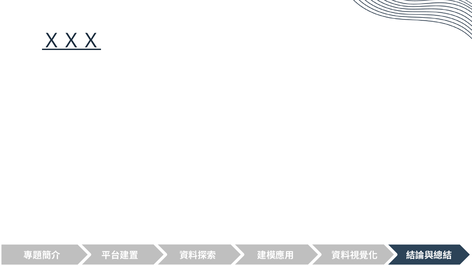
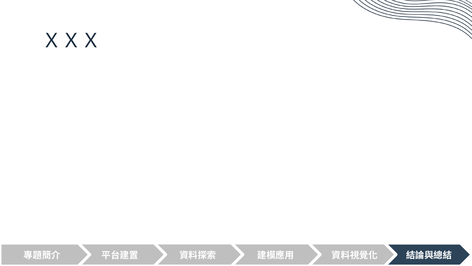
ＸＸＸ underline: present -> none (71, 41)
